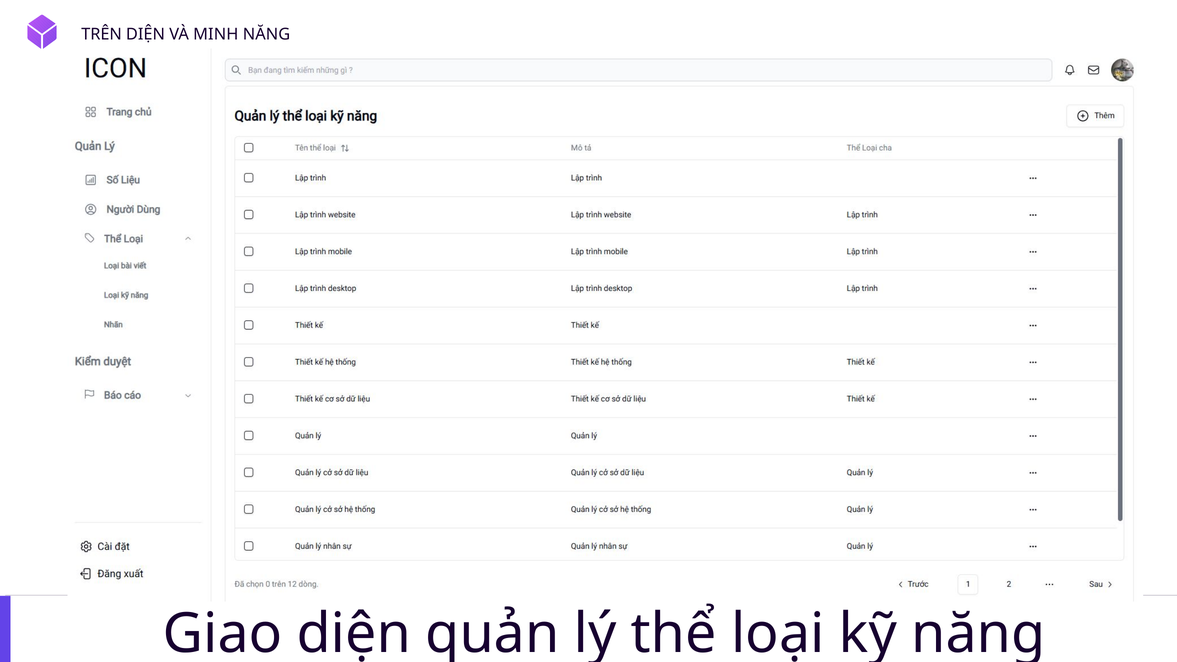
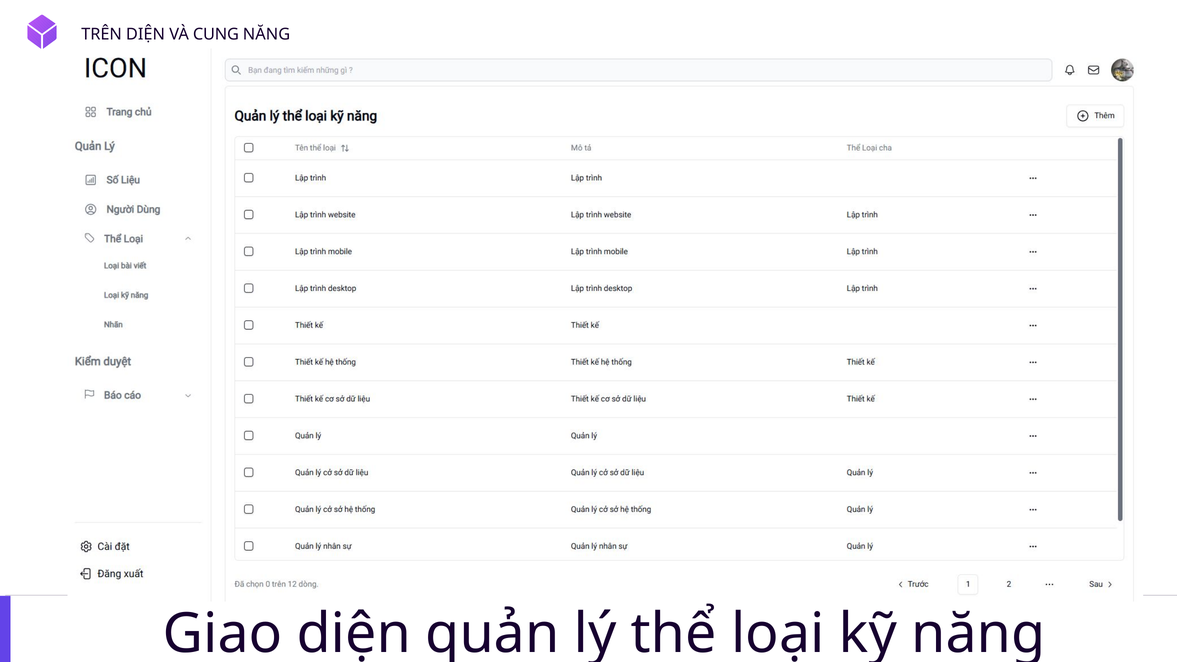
MINH: MINH -> CUNG (216, 34)
